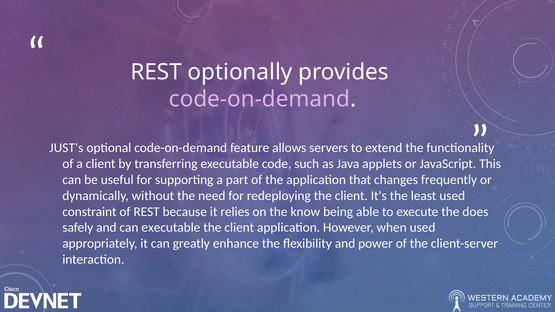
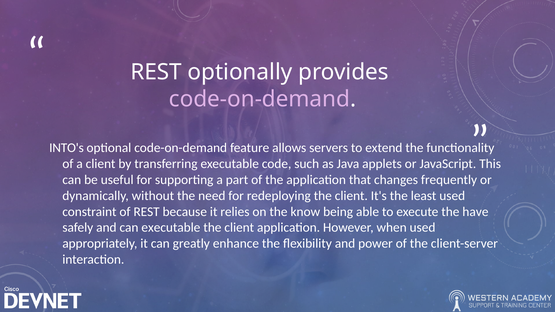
JUST's: JUST's -> INTO's (66, 148)
does: does -> have (475, 212)
